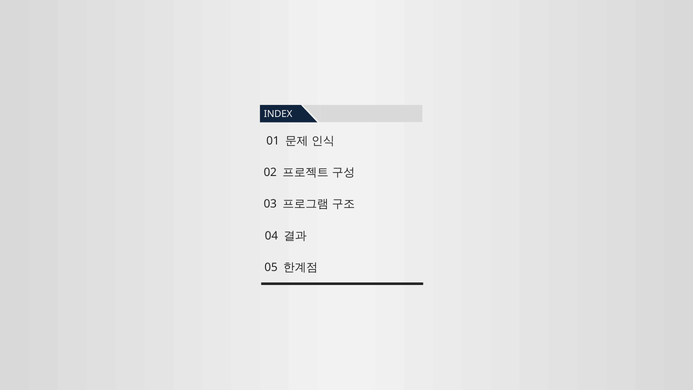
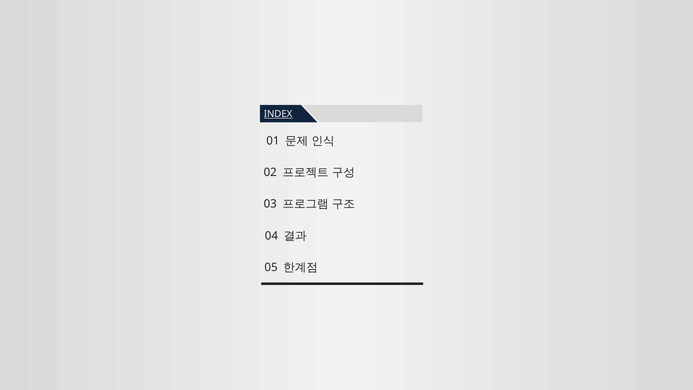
INDEX underline: none -> present (278, 114)
